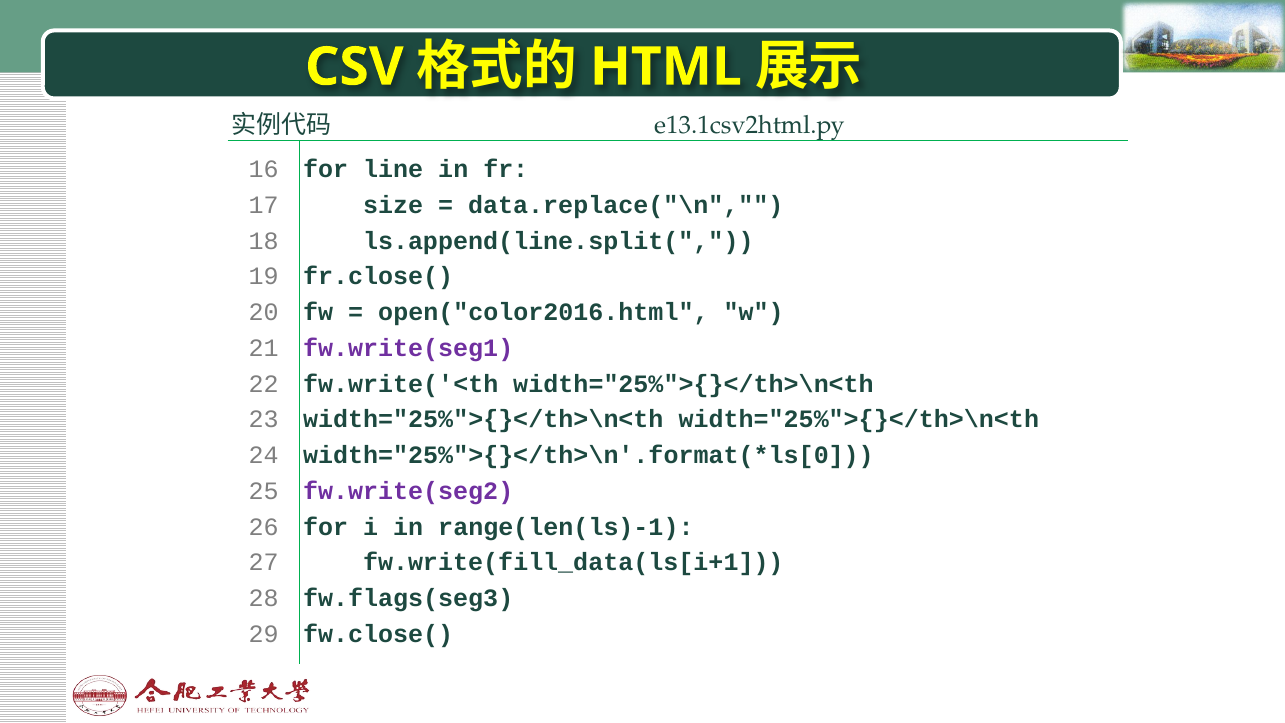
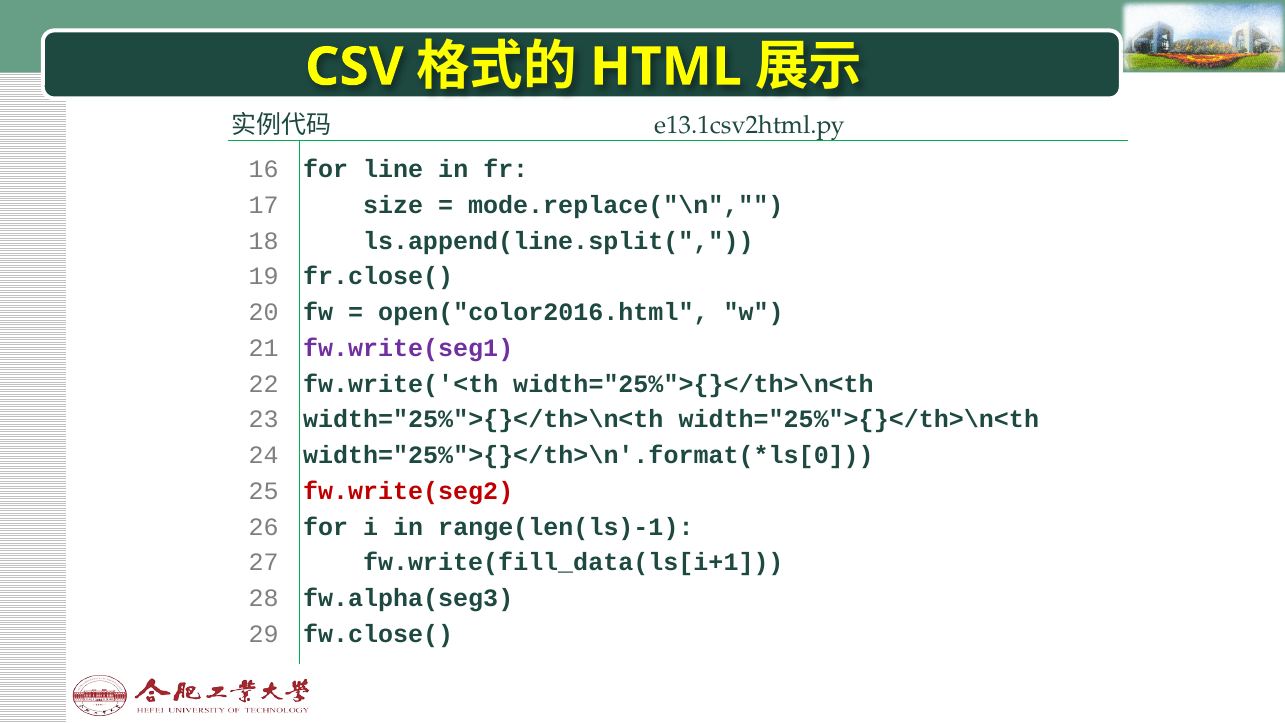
data.replace("\n: data.replace("\n -> mode.replace("\n (626, 205)
fw.write(seg2 colour: purple -> red (408, 491)
fw.flags(seg3: fw.flags(seg3 -> fw.alpha(seg3 (408, 598)
